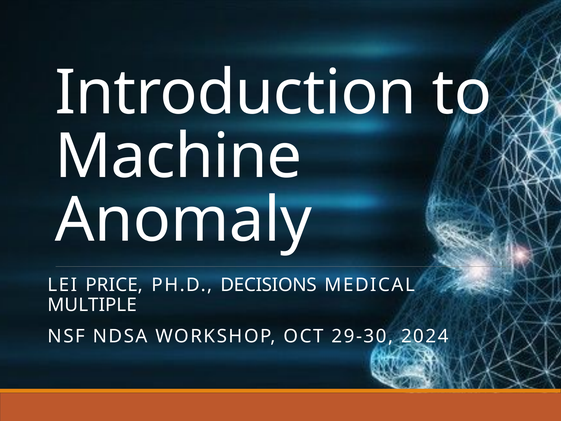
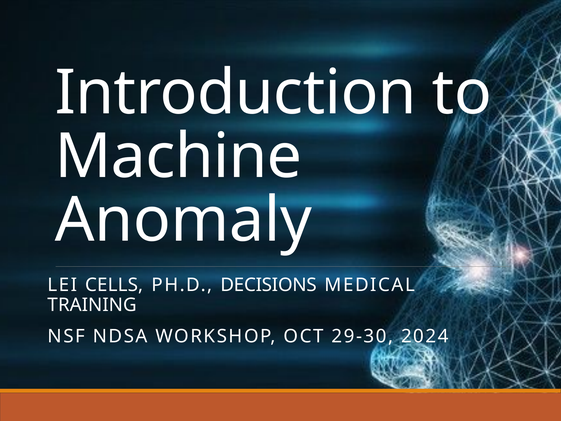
PRICE: PRICE -> CELLS (114, 285)
MULTIPLE: MULTIPLE -> TRAINING (92, 305)
